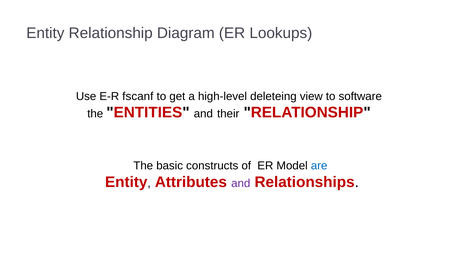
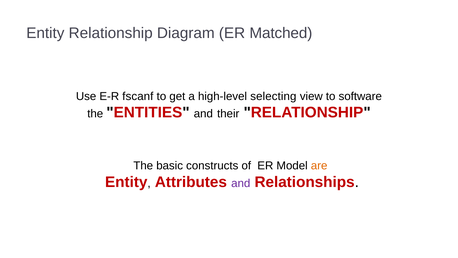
Lookups: Lookups -> Matched (281, 33)
deleteing: deleteing -> selecting (273, 96)
are colour: blue -> orange (319, 165)
